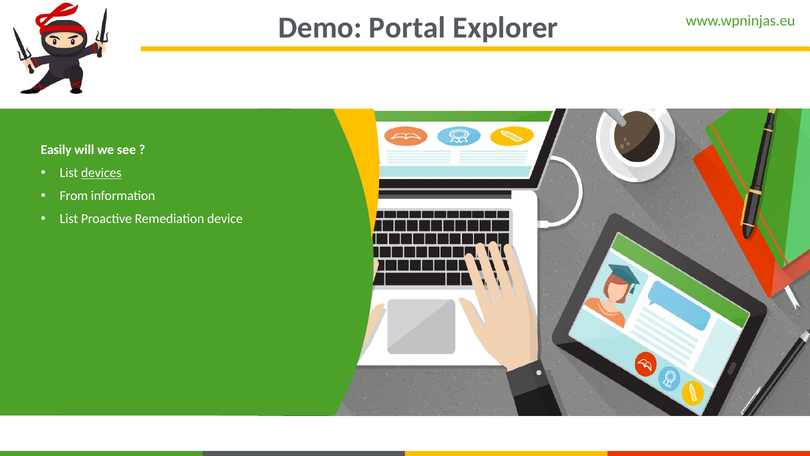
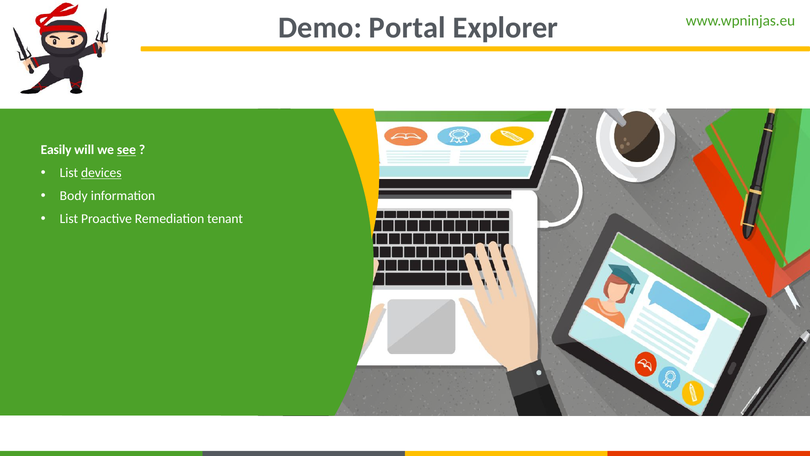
see underline: none -> present (126, 150)
From: From -> Body (74, 196)
device: device -> tenant (225, 219)
